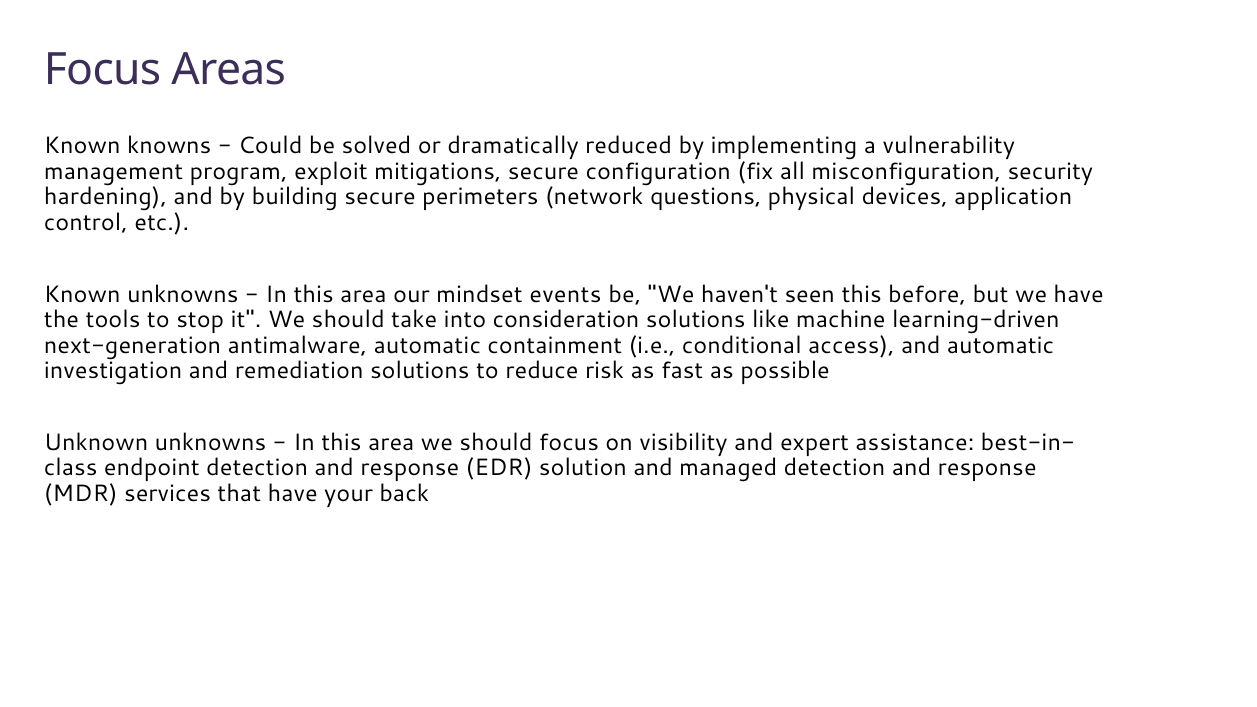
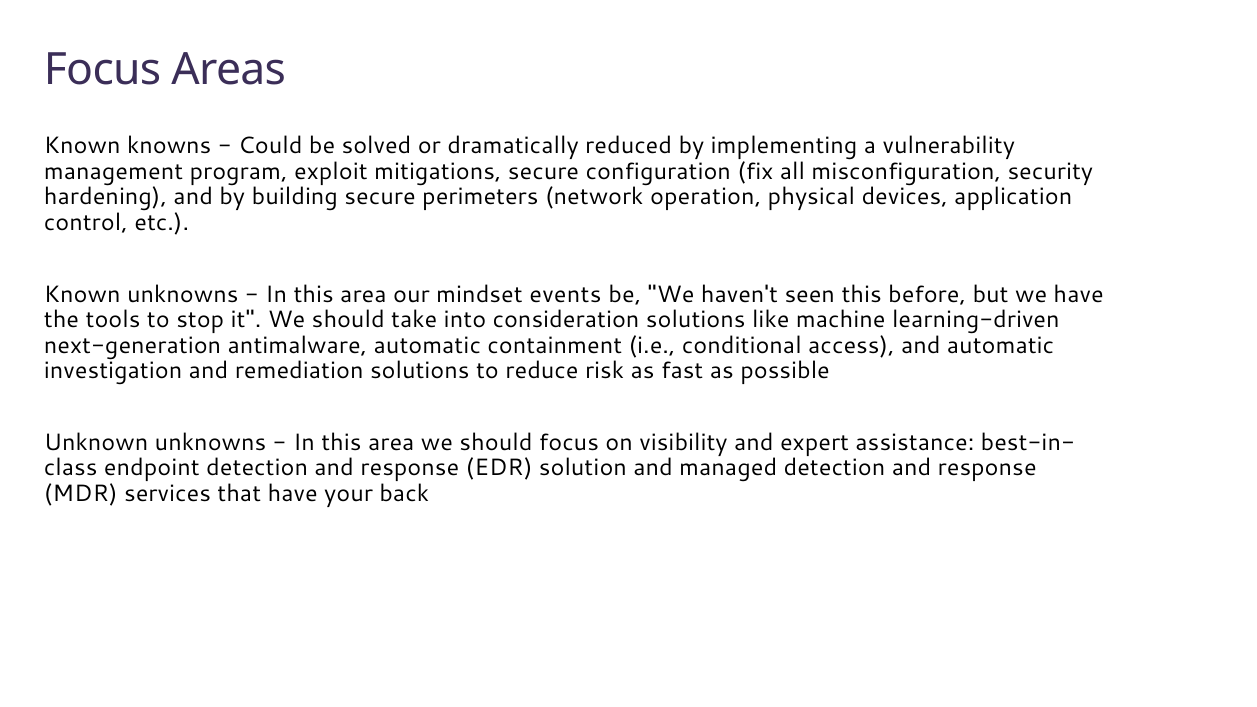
questions: questions -> operation (706, 197)
